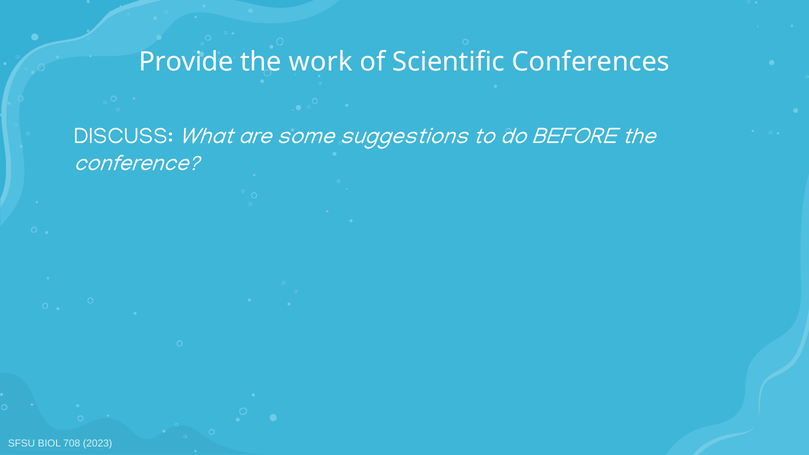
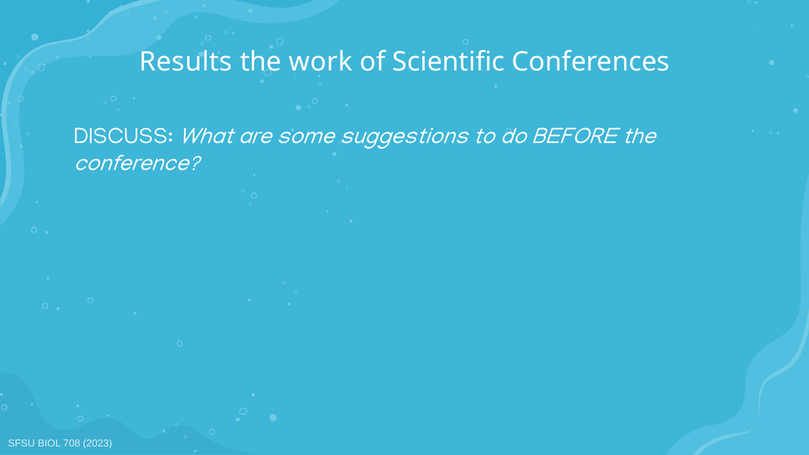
Provide: Provide -> Results (186, 62)
